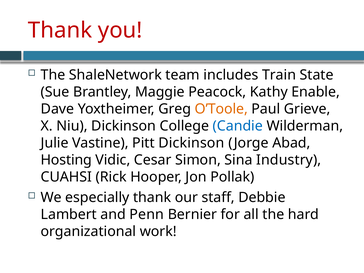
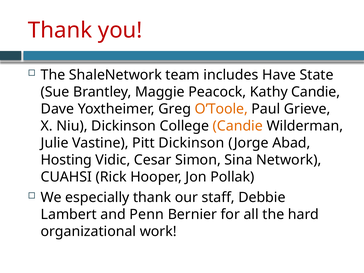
Train: Train -> Have (279, 75)
Kathy Enable: Enable -> Candie (316, 92)
Candie colour: blue -> orange (238, 126)
Industry: Industry -> Network (289, 160)
